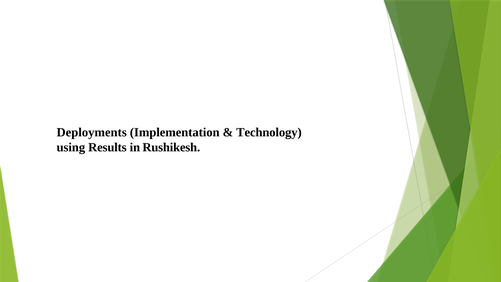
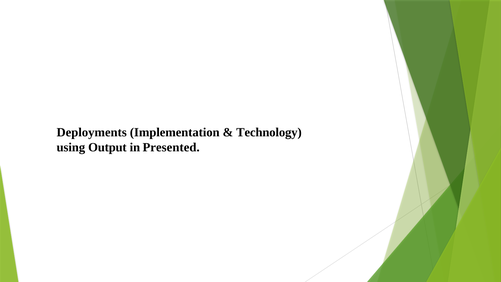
Results: Results -> Output (107, 147)
Rushikesh: Rushikesh -> Presented (171, 147)
